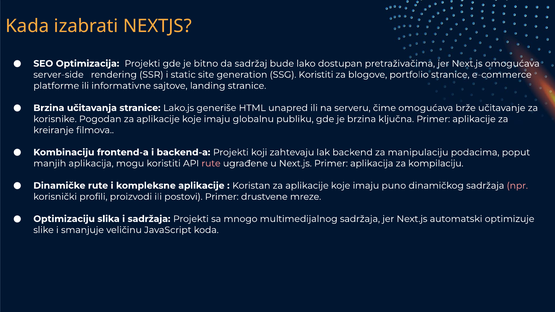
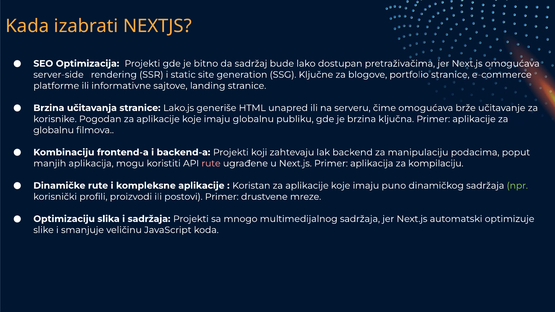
SSG Koristiti: Koristiti -> Ključne (316, 75)
kreiranje: kreiranje -> globalnu (54, 130)
npr colour: pink -> light green (517, 186)
